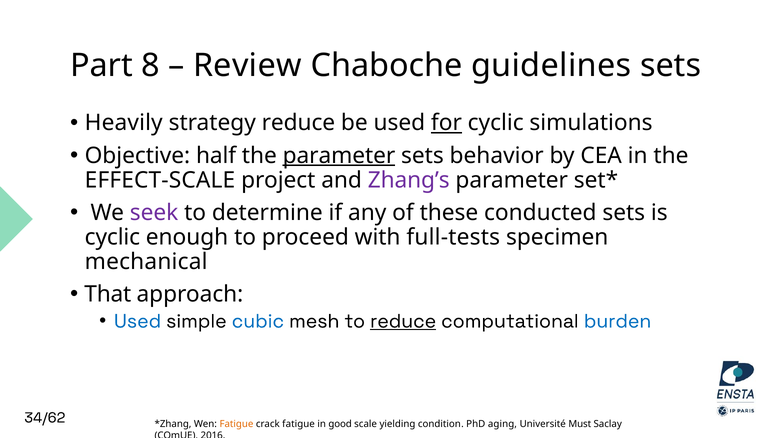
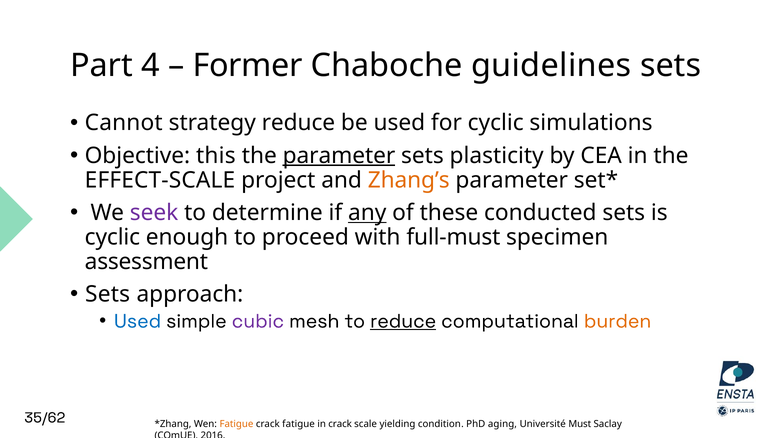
8: 8 -> 4 (151, 65)
Review: Review -> Former (248, 65)
Heavily: Heavily -> Cannot (124, 123)
for underline: present -> none (446, 123)
half: half -> this (216, 155)
behavior: behavior -> plasticity (497, 155)
Zhang’s colour: purple -> orange (409, 180)
any underline: none -> present (367, 212)
full-tests: full-tests -> full-must (453, 237)
mechanical: mechanical -> assessment (146, 261)
That: That -> Sets (108, 294)
cubic colour: blue -> purple (258, 321)
burden colour: blue -> orange (618, 321)
34/62: 34/62 -> 35/62 (45, 417)
in good: good -> crack (340, 424)
